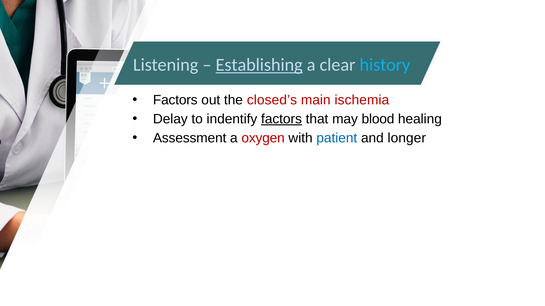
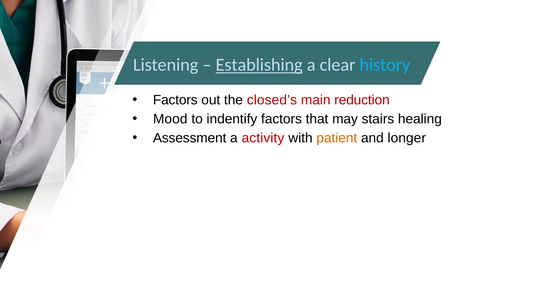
ischemia: ischemia -> reduction (362, 100)
Delay: Delay -> Mood (170, 119)
factors underline: present -> none (281, 119)
blood: blood -> stairs (378, 119)
oxygen: oxygen -> activity (263, 138)
patient colour: blue -> orange (337, 138)
